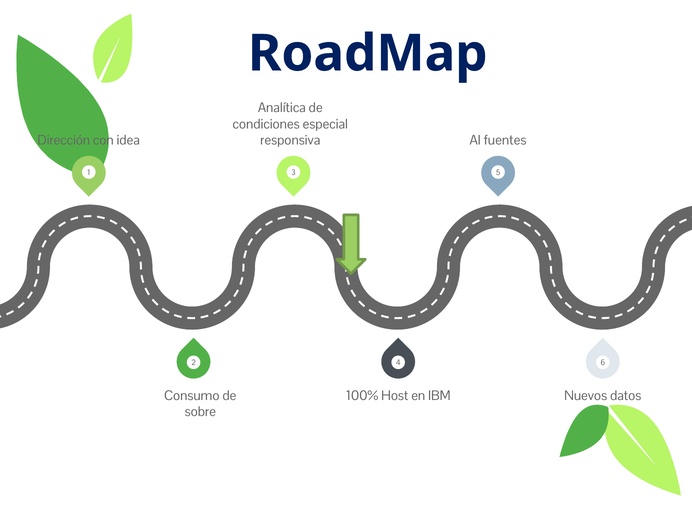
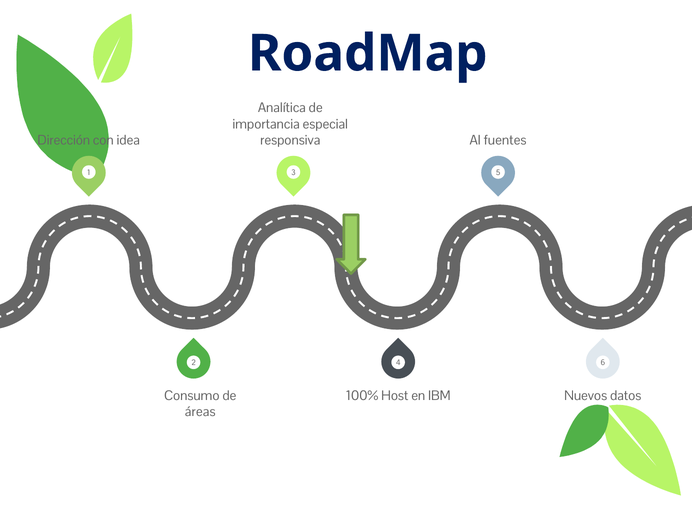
condiciones: condiciones -> importancia (266, 124)
sobre: sobre -> áreas (200, 412)
